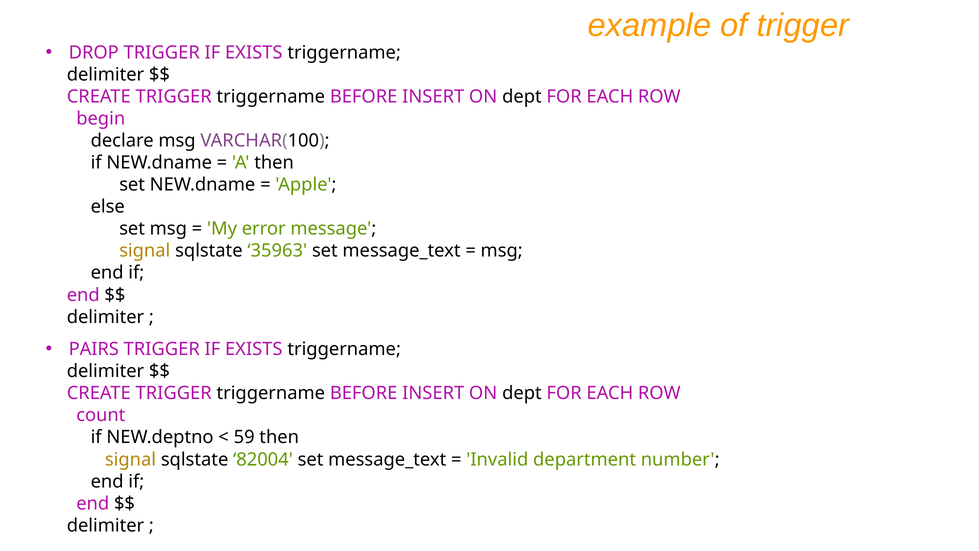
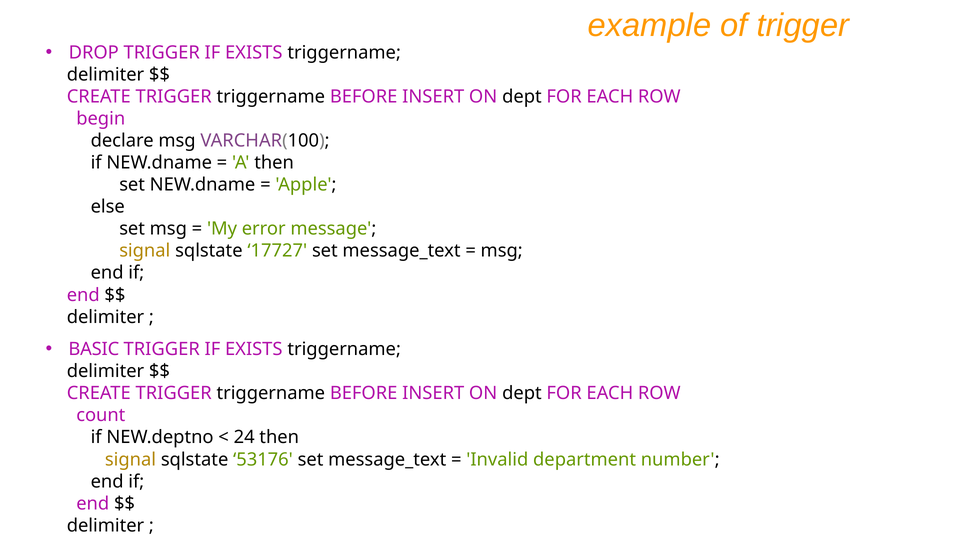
35963: 35963 -> 17727 (277, 251)
PAIRS: PAIRS -> BASIC (94, 349)
59: 59 -> 24 (244, 437)
82004: 82004 -> 53176 (263, 459)
